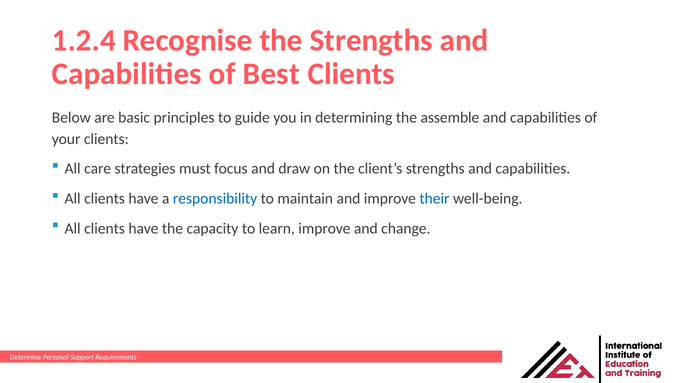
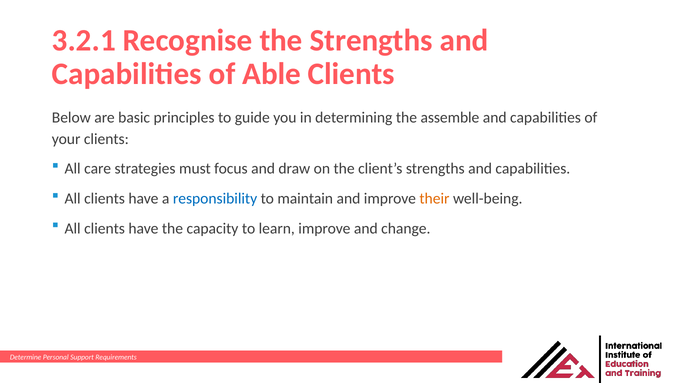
1.2.4: 1.2.4 -> 3.2.1 (84, 40)
Best: Best -> Able (272, 74)
their colour: blue -> orange (434, 198)
